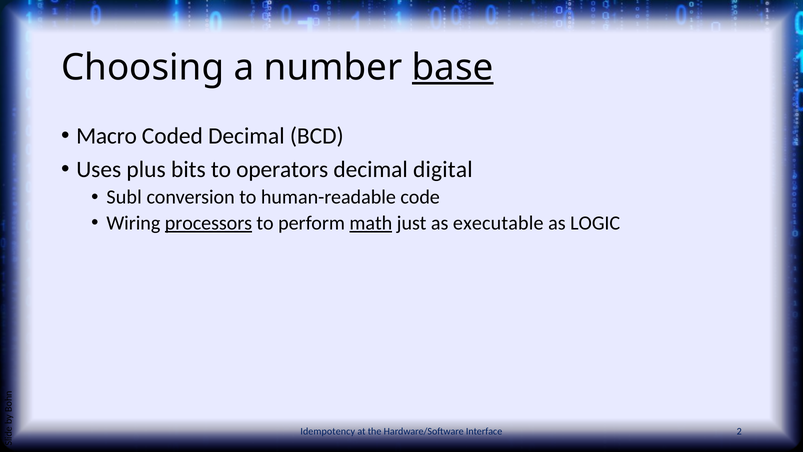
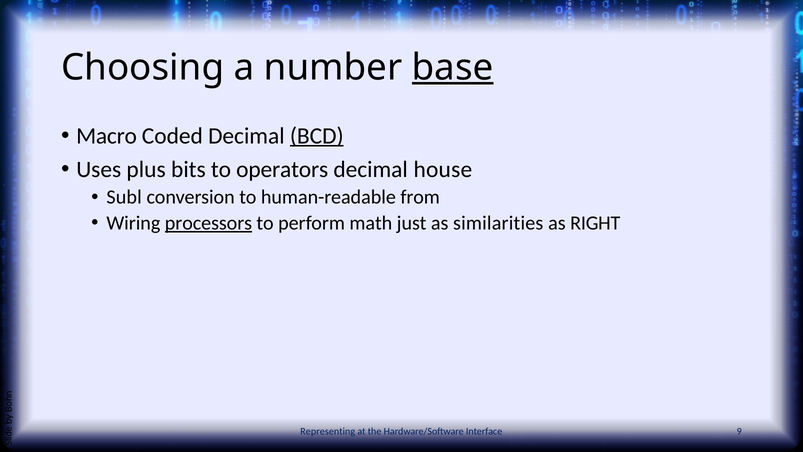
BCD underline: none -> present (317, 136)
digital: digital -> house (443, 169)
code: code -> from (420, 197)
math underline: present -> none (371, 223)
executable: executable -> similarities (498, 223)
LOGIC: LOGIC -> RIGHT (595, 223)
Idempotency: Idempotency -> Representing (328, 431)
2: 2 -> 9 (739, 431)
